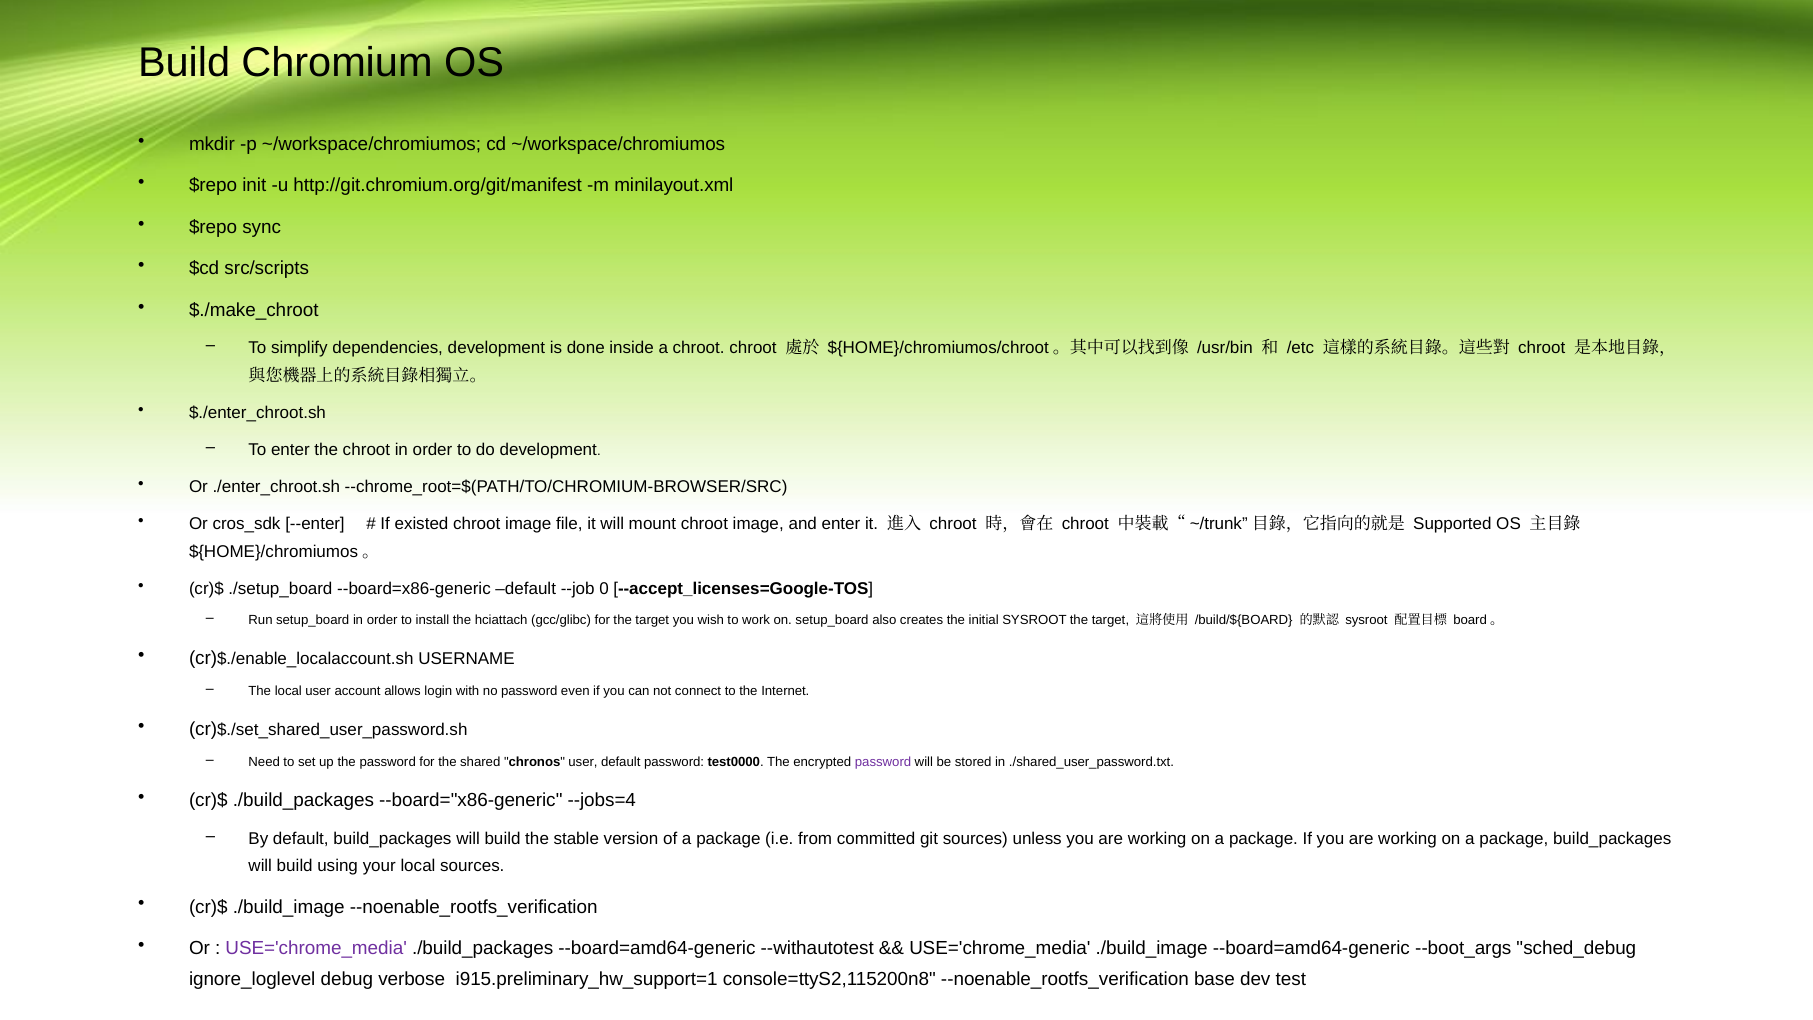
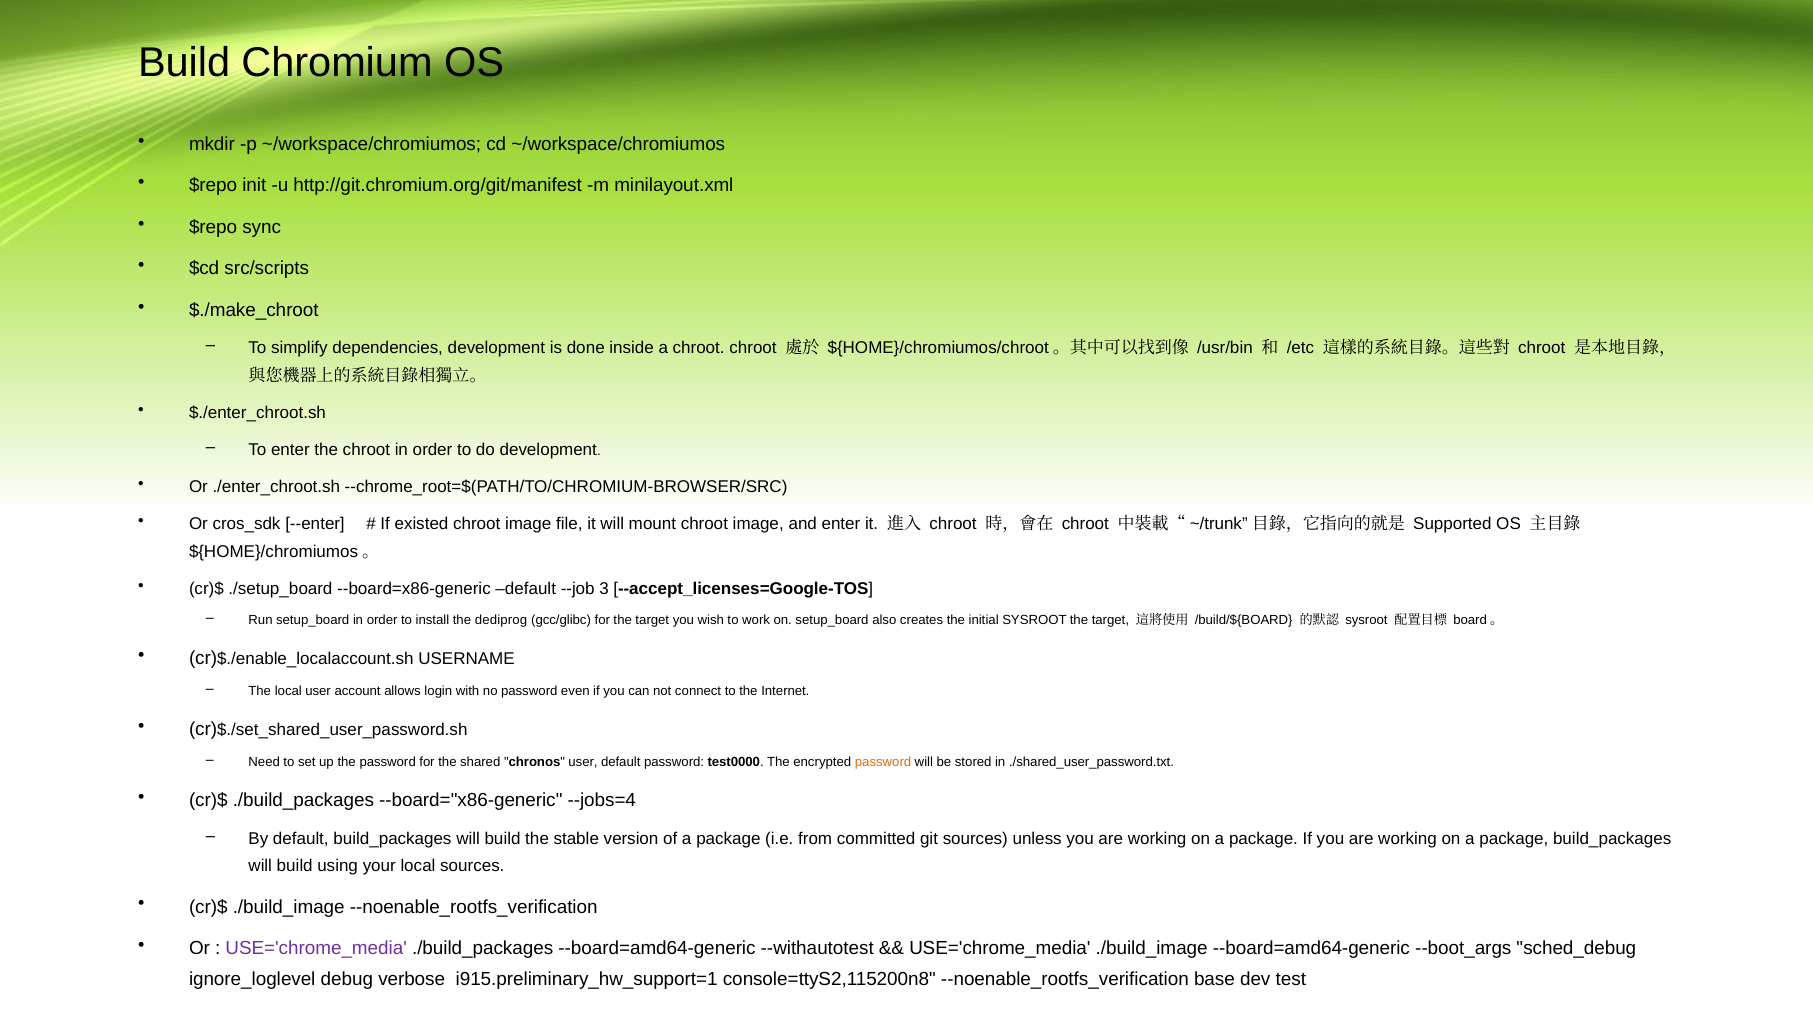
0: 0 -> 3 (604, 588)
hciattach: hciattach -> dediprog (501, 620)
password colour: purple -> orange (883, 762)
